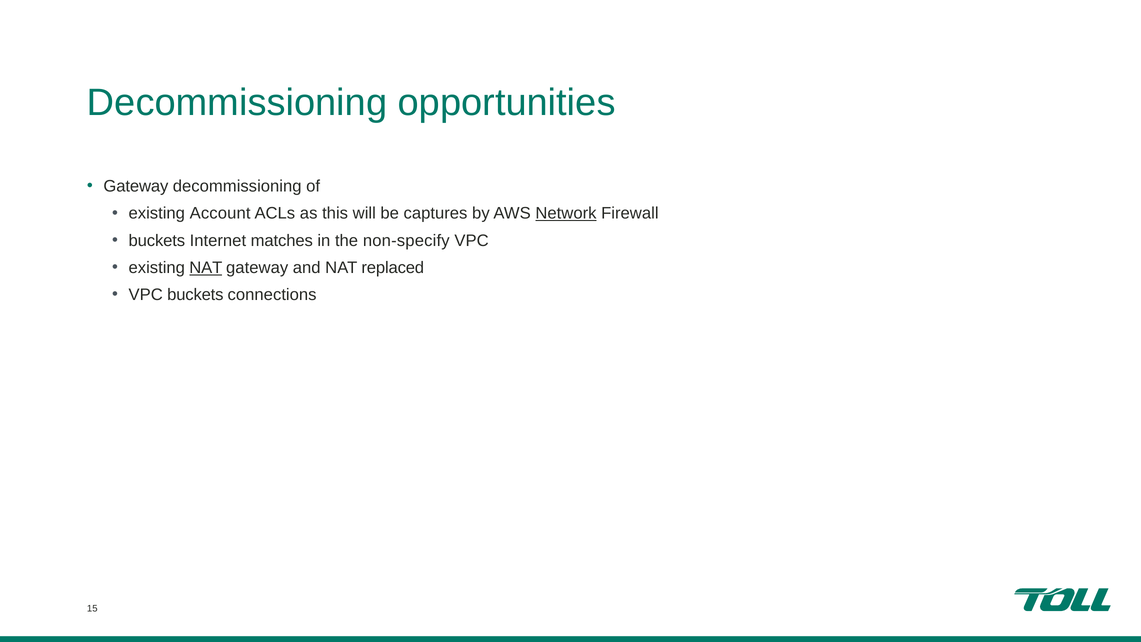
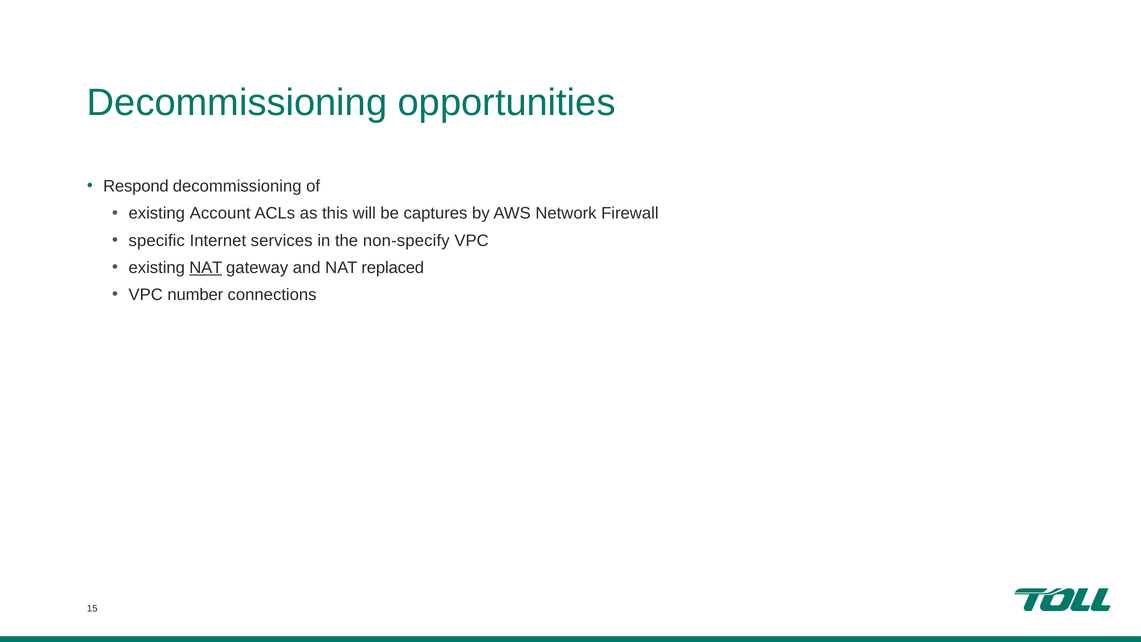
Gateway: Gateway -> Respond (136, 186)
Network underline: present -> none (566, 213)
buckets: buckets -> specific (157, 241)
matches: matches -> services (282, 241)
VPC buckets: buckets -> number (195, 295)
